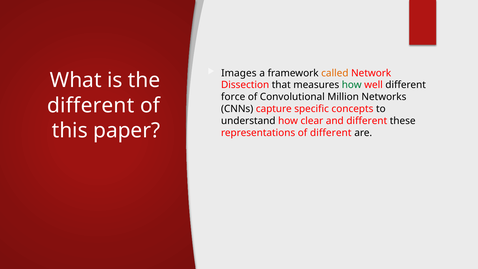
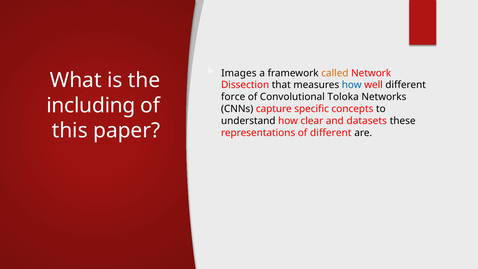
how colour: green -> blue (352, 85)
Million: Million -> Toloka (343, 97)
different: different -> including (91, 105)
and different: different -> datasets (367, 121)
